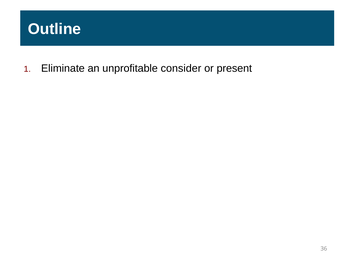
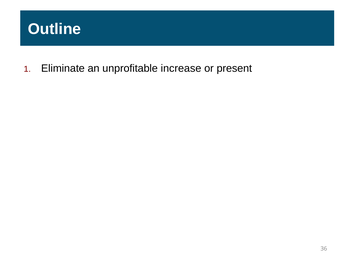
consider: consider -> increase (181, 68)
